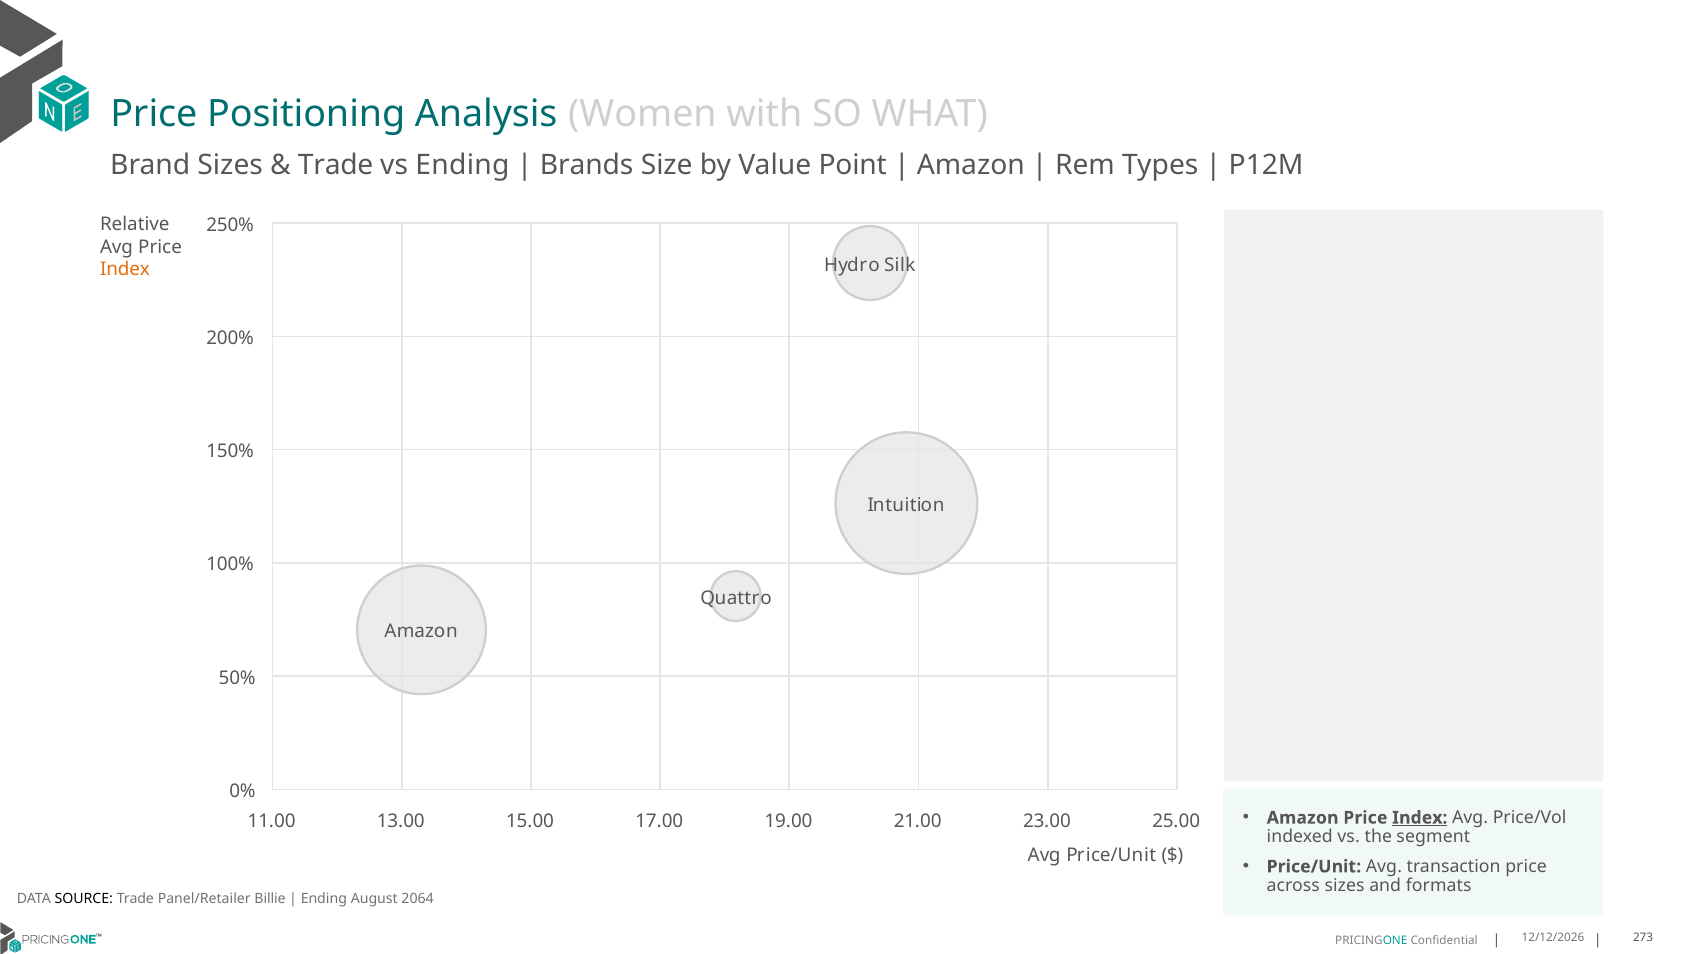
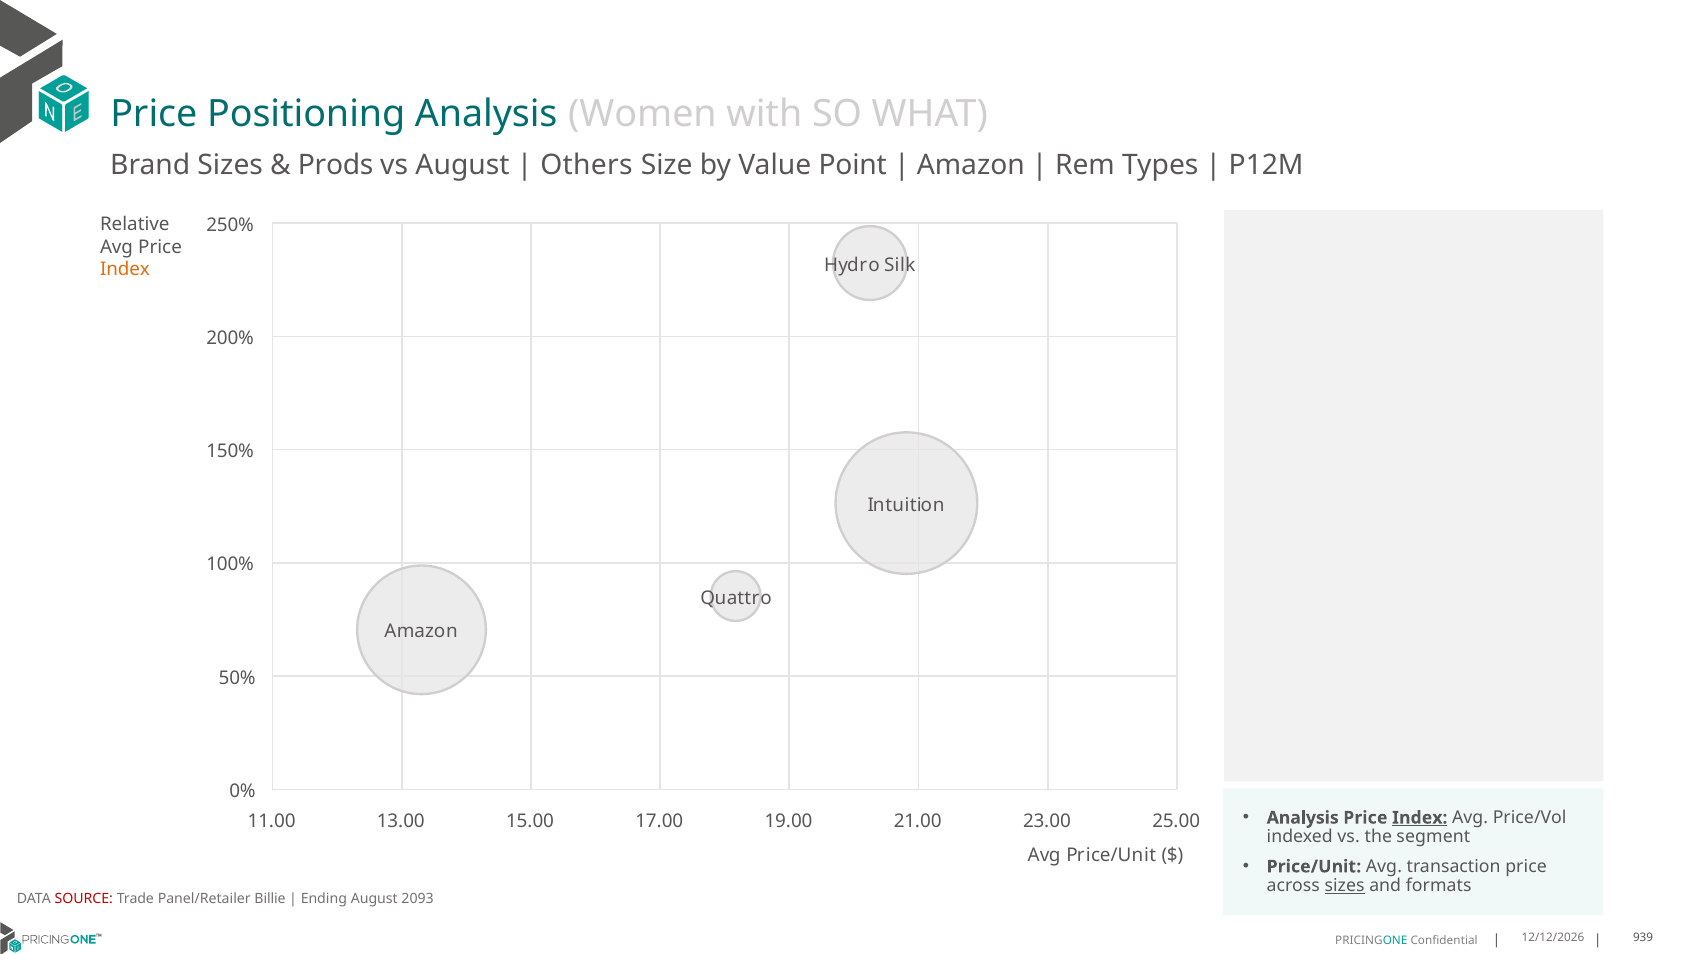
Trade: Trade -> Prods (336, 165)
vs Ending: Ending -> August (463, 165)
Brands: Brands -> Others (586, 165)
Amazon: Amazon -> Analysis (1303, 817)
sizes underline: none -> present (1345, 885)
SOURCE colour: black -> red (84, 898)
2064: 2064 -> 2093 (418, 898)
273: 273 -> 939 (1643, 937)
